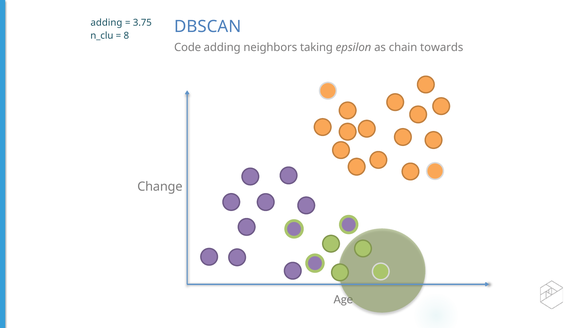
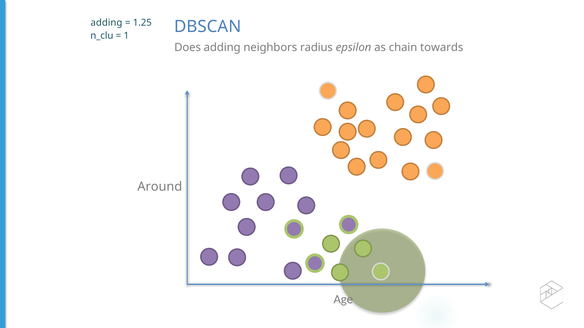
3.75: 3.75 -> 1.25 (142, 23)
8: 8 -> 1 (126, 36)
Code: Code -> Does (188, 48)
taking: taking -> radius (316, 48)
Change: Change -> Around (160, 187)
